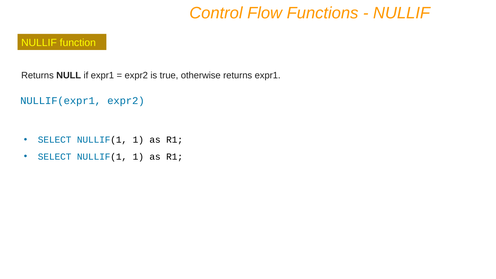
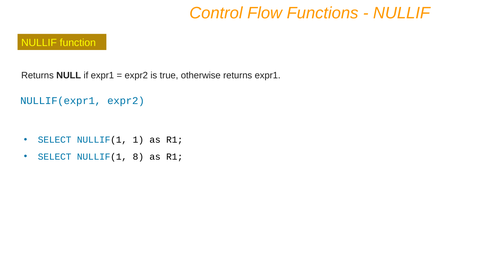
1: 1 -> 8 (138, 157)
